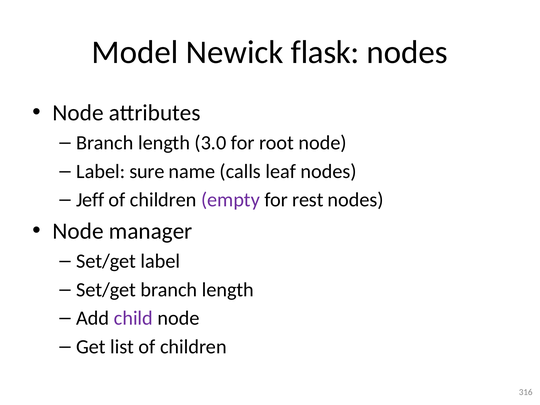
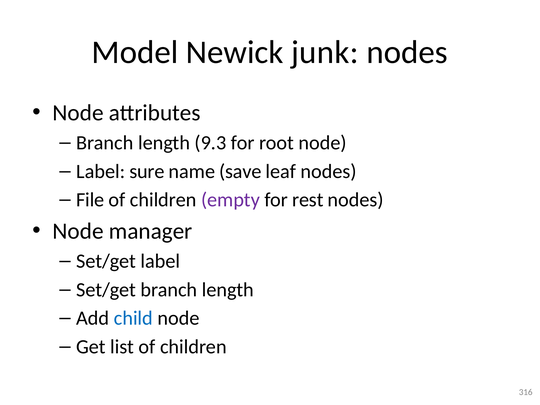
flask: flask -> junk (325, 52)
3.0: 3.0 -> 9.3 (210, 143)
calls: calls -> save (240, 171)
Jeff: Jeff -> File (90, 200)
child colour: purple -> blue (133, 318)
